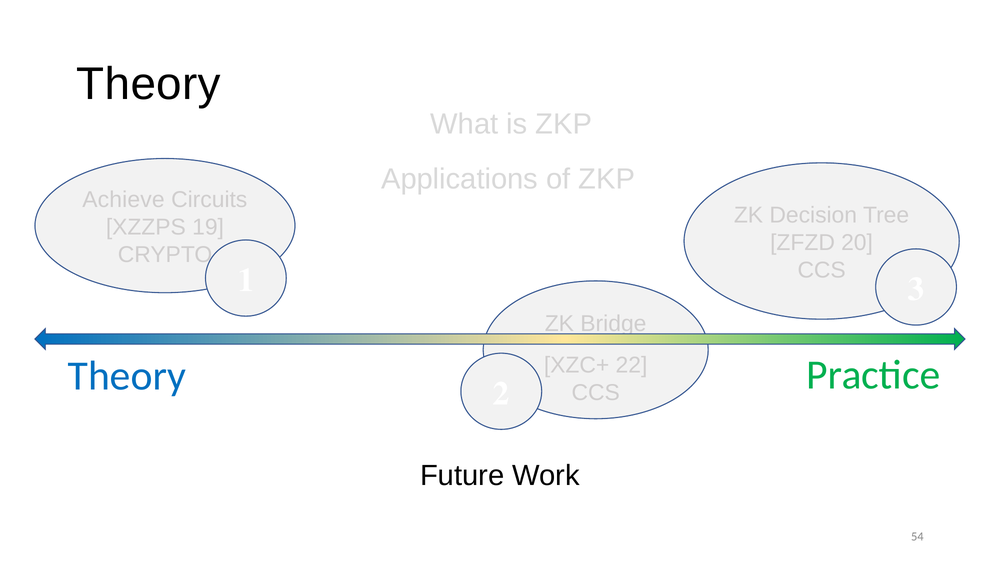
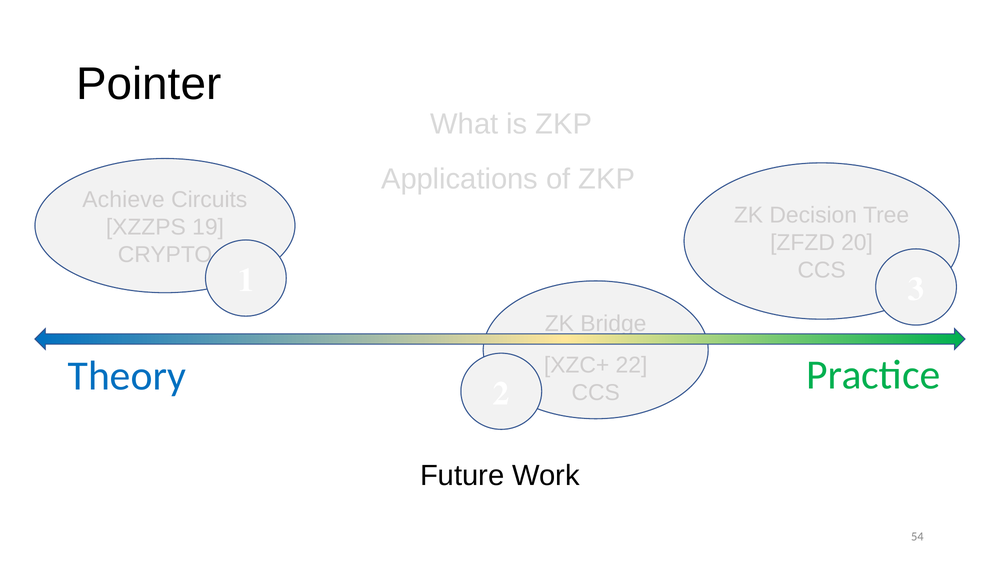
Theory: Theory -> Pointer (149, 84)
